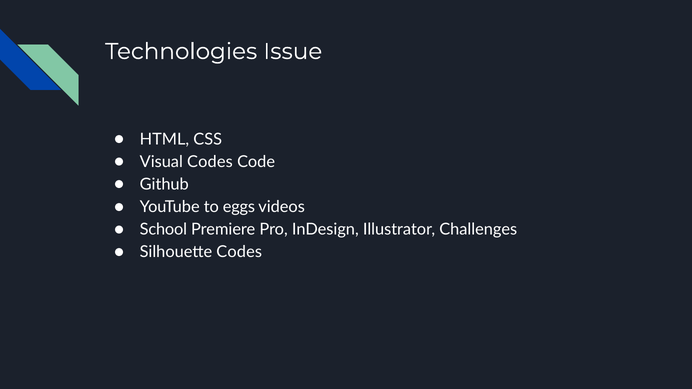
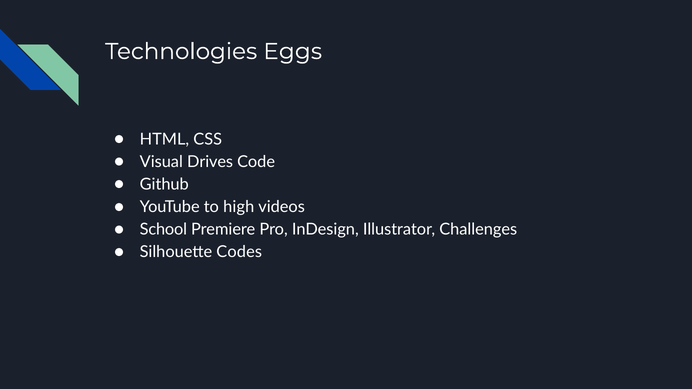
Issue: Issue -> Eggs (293, 51)
Visual Codes: Codes -> Drives (210, 162)
eggs: eggs -> high (239, 207)
